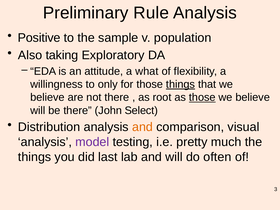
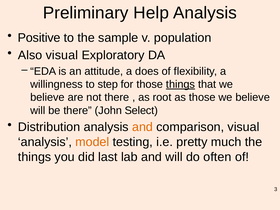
Rule: Rule -> Help (151, 13)
Also taking: taking -> visual (62, 55)
what: what -> does (147, 71)
only: only -> step (108, 84)
those underline: present -> none (202, 97)
model colour: purple -> orange (92, 142)
